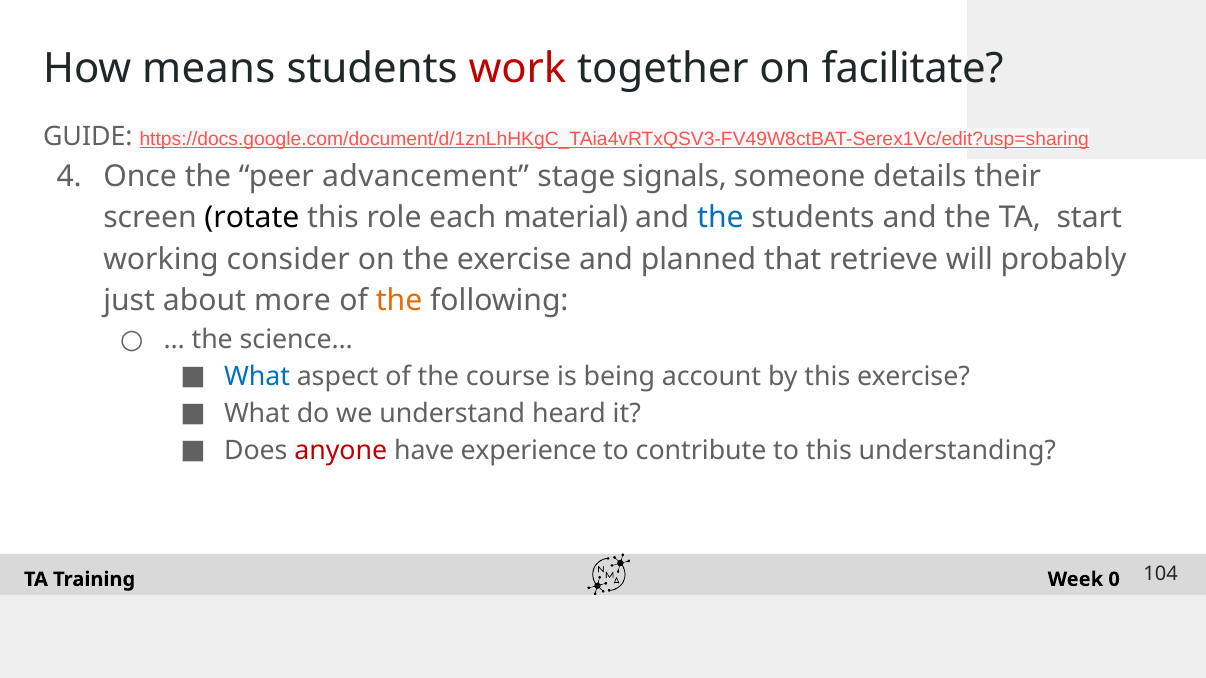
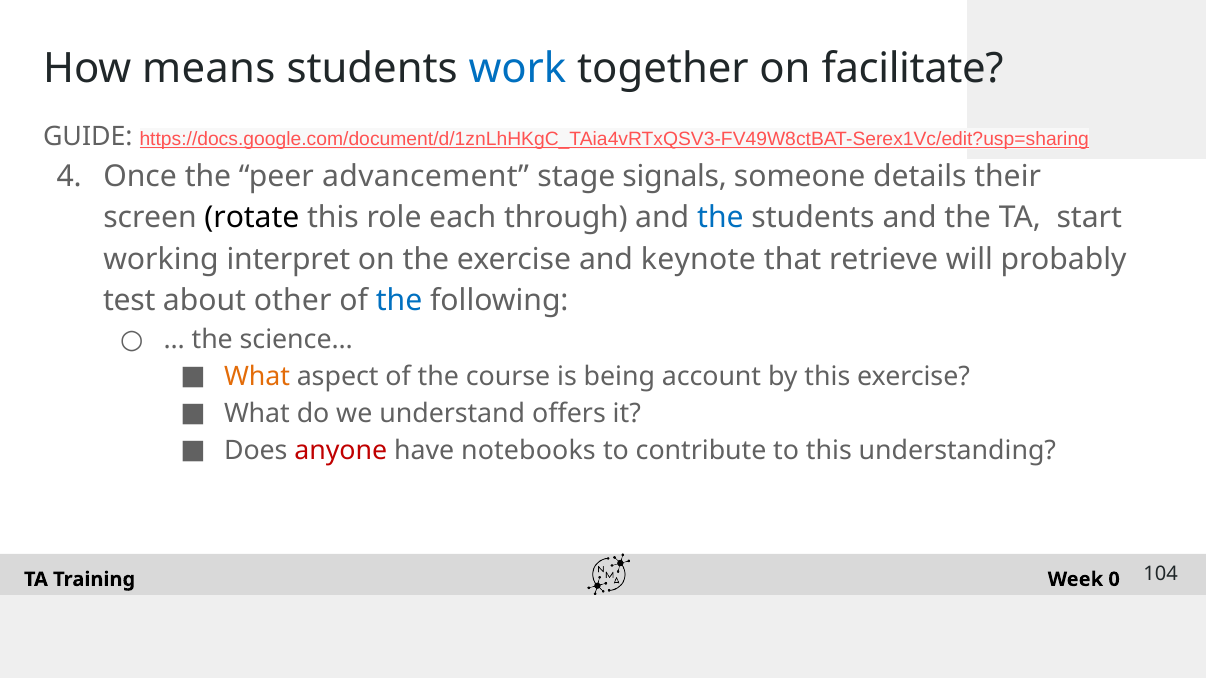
work colour: red -> blue (517, 69)
material: material -> through (566, 218)
consider: consider -> interpret (288, 260)
planned: planned -> keynote (698, 260)
just: just -> test (129, 301)
more: more -> other (293, 301)
the colour: orange -> blue (399, 301)
What colour: blue -> orange (257, 377)
heard: heard -> offers (569, 414)
experience: experience -> notebooks (528, 451)
